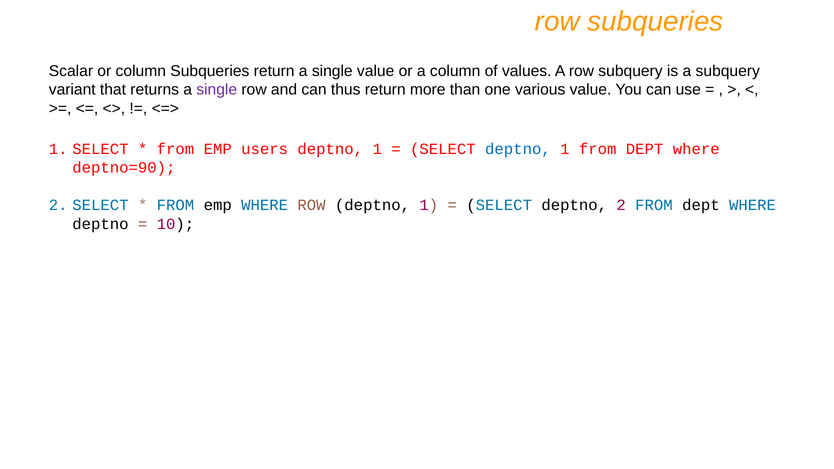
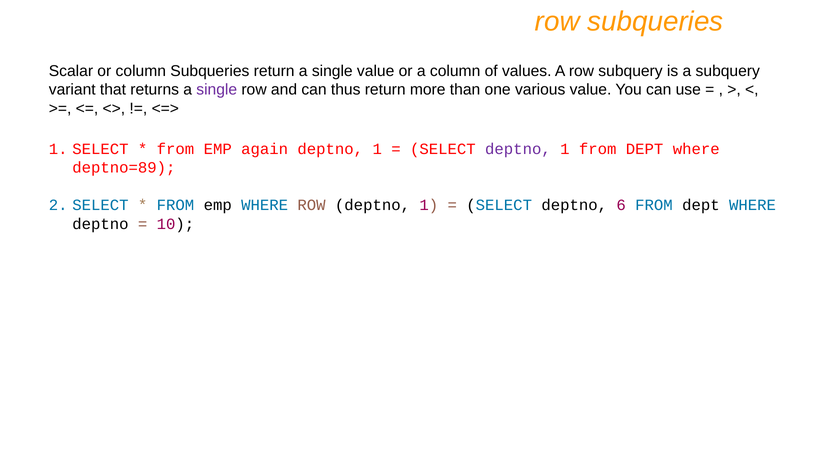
users: users -> again (265, 149)
deptno colour: blue -> purple (518, 149)
deptno=90: deptno=90 -> deptno=89 (124, 168)
deptno 2: 2 -> 6 (621, 205)
